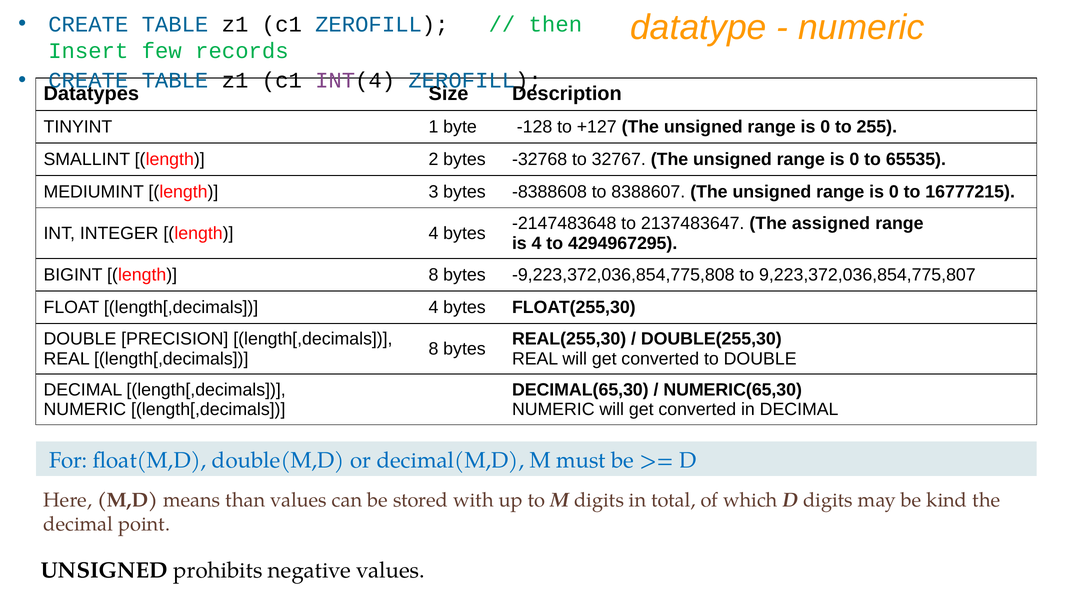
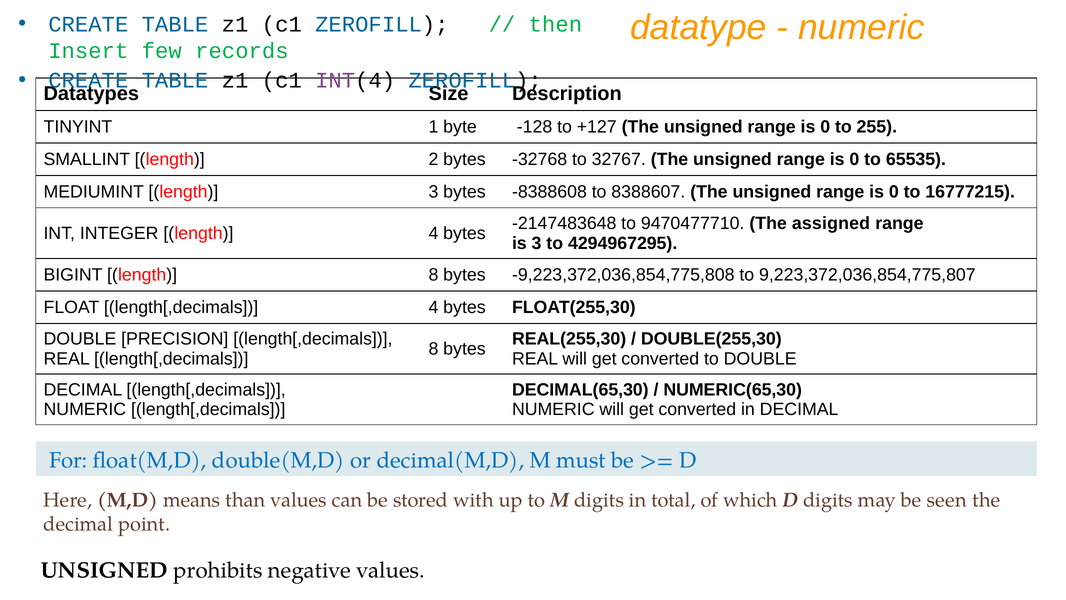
2137483647: 2137483647 -> 9470477710 (693, 223)
is 4: 4 -> 3 (537, 243)
kind: kind -> seen (947, 500)
